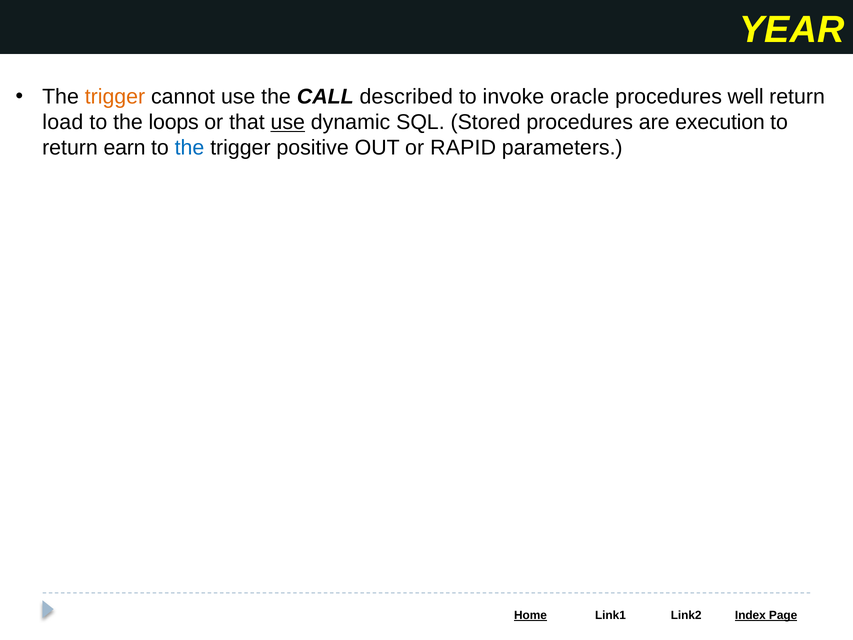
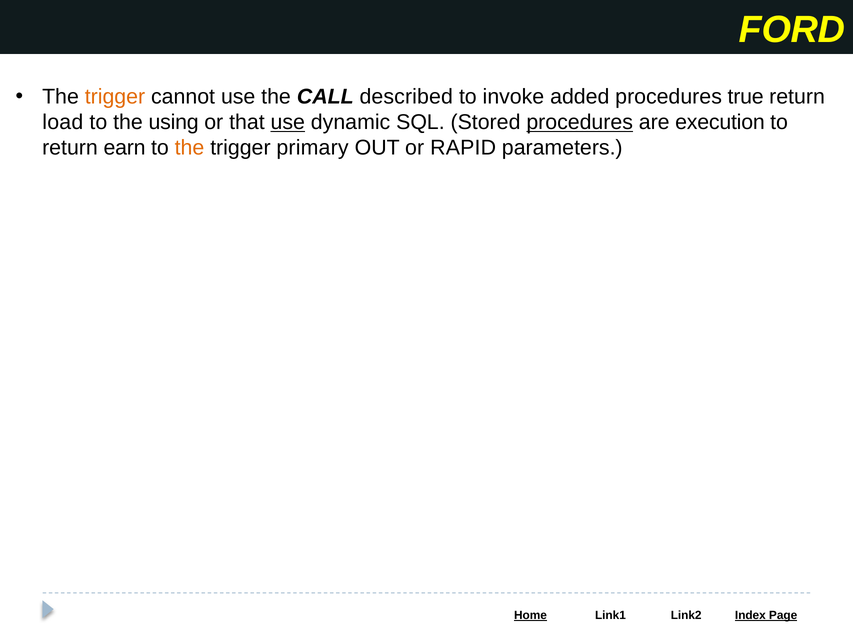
YEAR: YEAR -> FORD (792, 30)
oracle: oracle -> added (580, 97)
well: well -> true (746, 97)
loops: loops -> using (174, 122)
procedures underline: none -> present (580, 122)
the colour: blue -> orange (190, 148)
positive: positive -> primary (313, 148)
